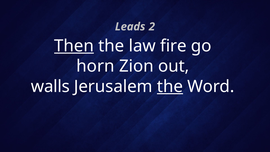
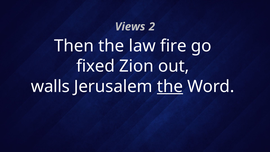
Leads: Leads -> Views (130, 27)
Then underline: present -> none (74, 46)
horn: horn -> fixed (96, 66)
